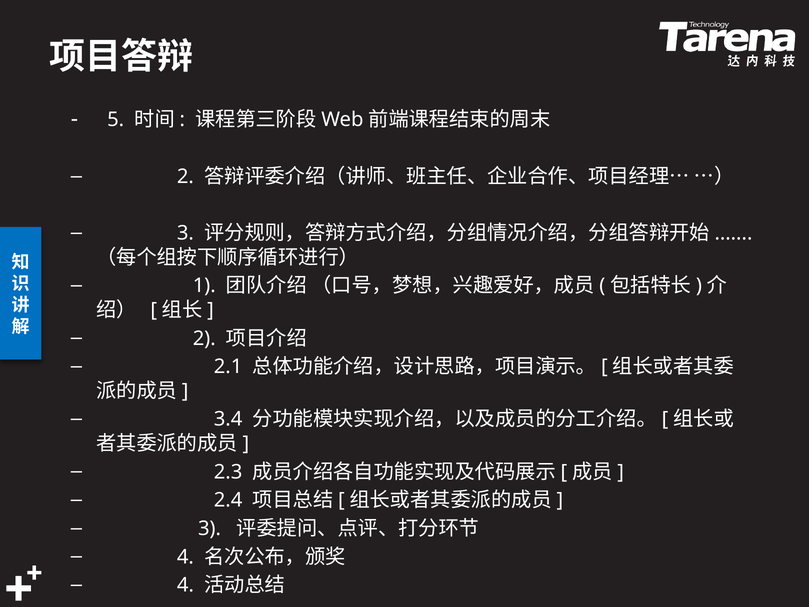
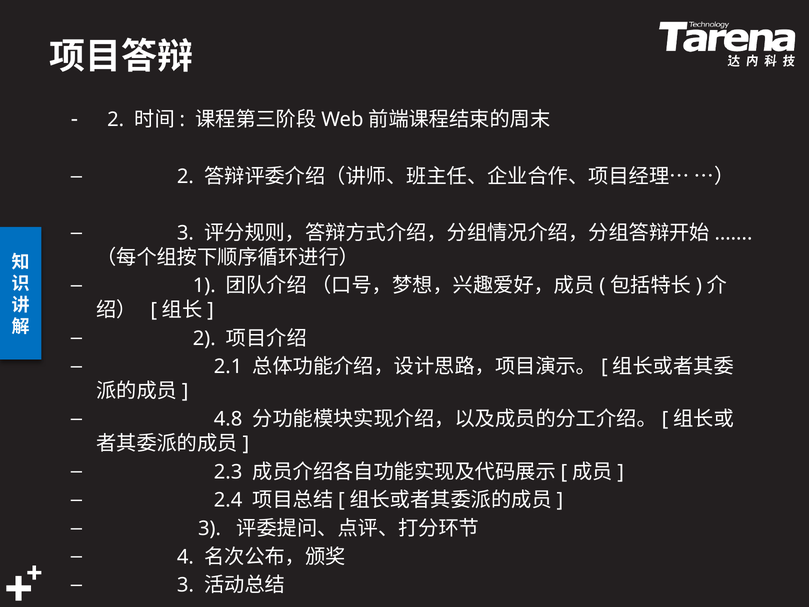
5: 5 -> 2 (116, 119)
3.4: 3.4 -> 4.8 (228, 419)
4: 4 -> 3 (185, 585)
